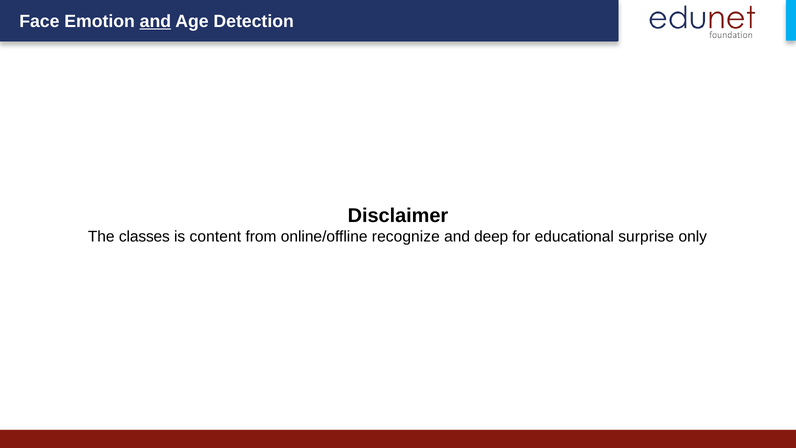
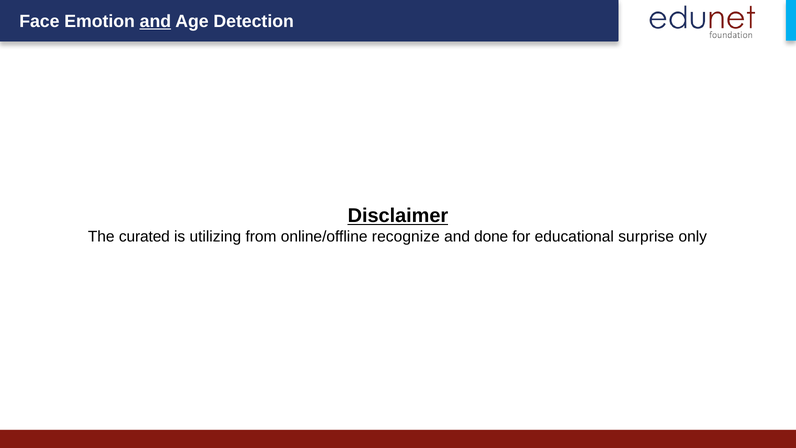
Disclaimer underline: none -> present (398, 216)
classes: classes -> curated (144, 237)
content: content -> utilizing (215, 237)
deep: deep -> done (491, 237)
